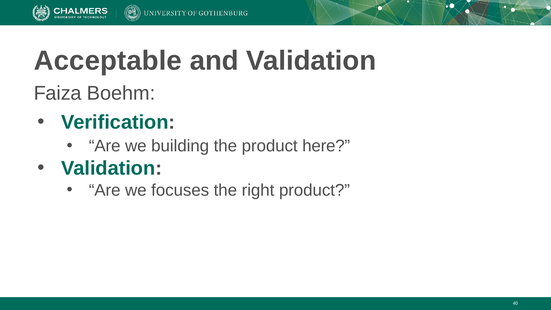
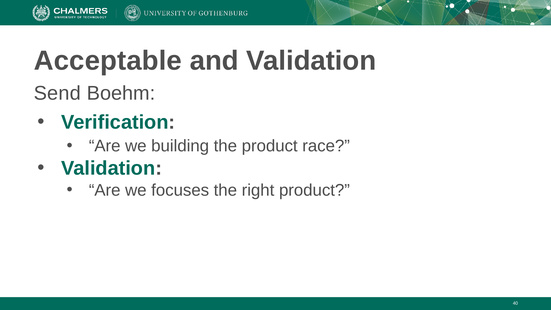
Faiza: Faiza -> Send (57, 93)
here: here -> race (326, 146)
